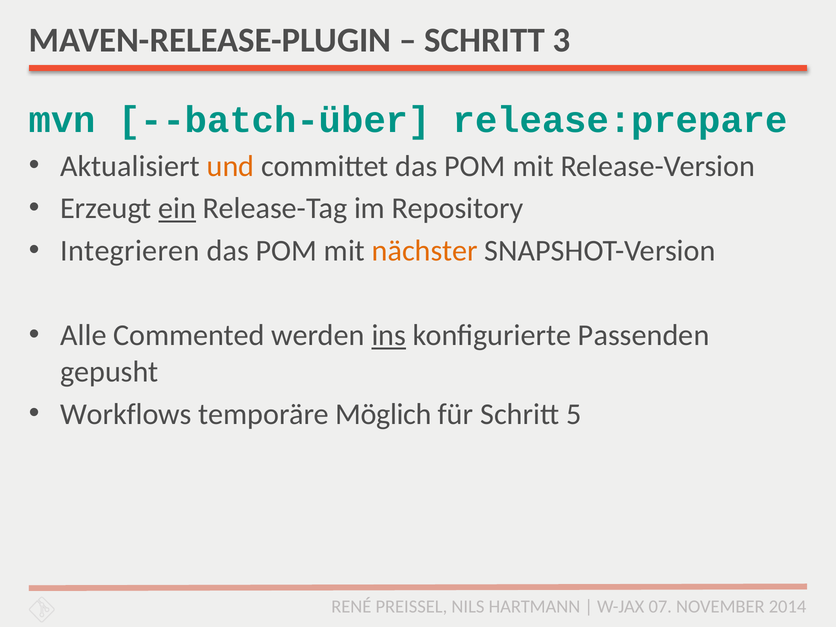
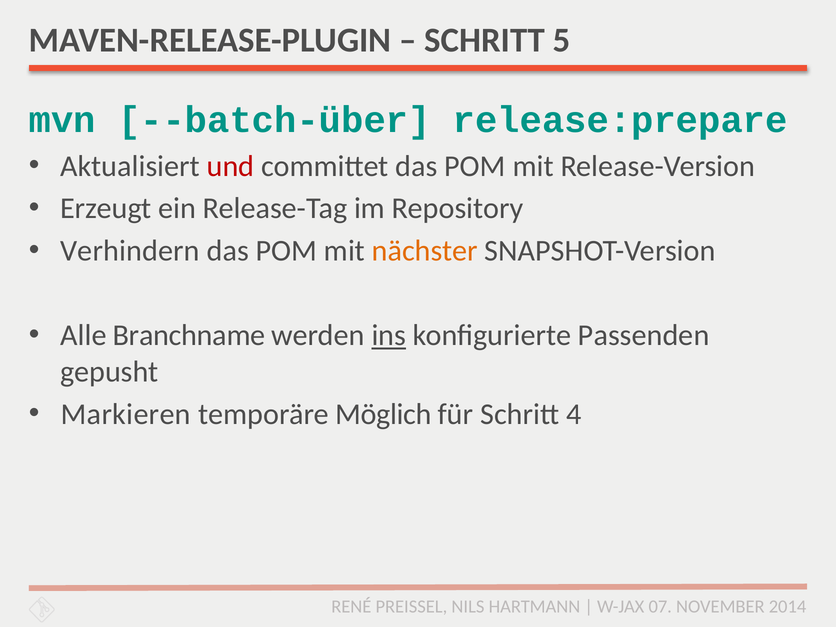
3: 3 -> 5 (562, 40)
und colour: orange -> red (230, 166)
ein underline: present -> none (177, 208)
Integrieren: Integrieren -> Verhindern (130, 251)
Commented: Commented -> Branchname (189, 335)
Workflows: Workflows -> Markieren (126, 414)
5: 5 -> 4 (574, 414)
